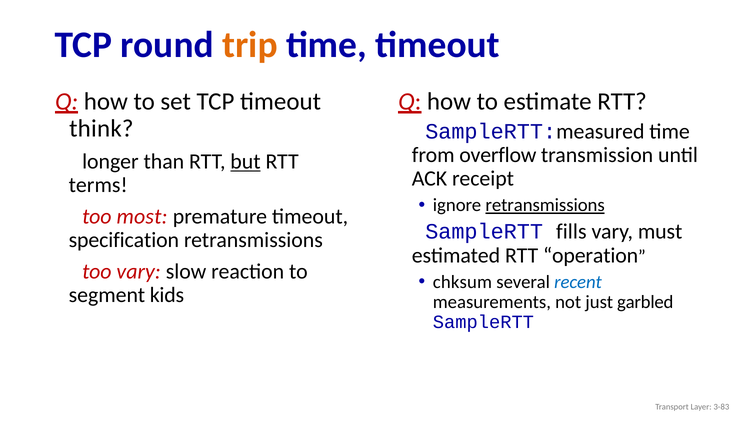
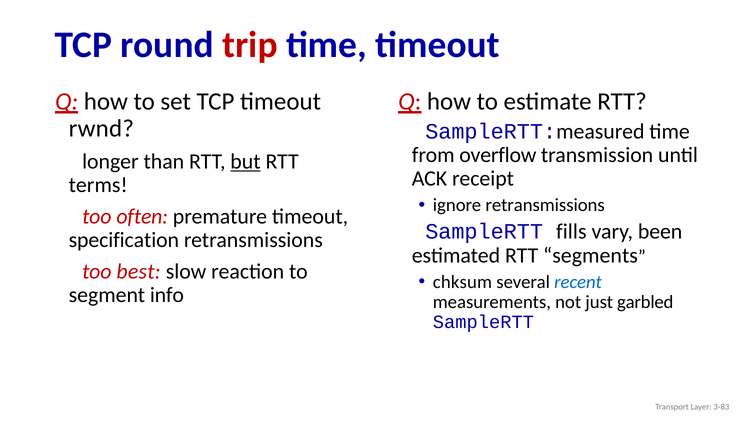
trip colour: orange -> red (250, 45)
think: think -> rwnd (101, 129)
retransmissions underline: present -> none (545, 205)
most: most -> often (142, 217)
must: must -> been (660, 232)
operation: operation -> segments (590, 255)
vary: vary -> best (139, 272)
kids: kids -> info (167, 295)
